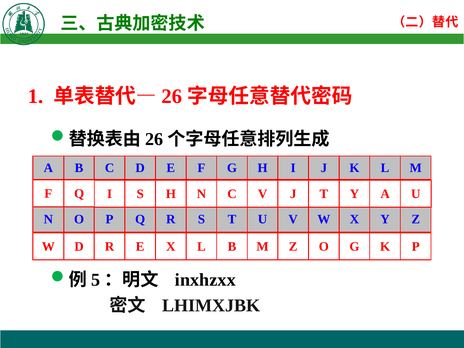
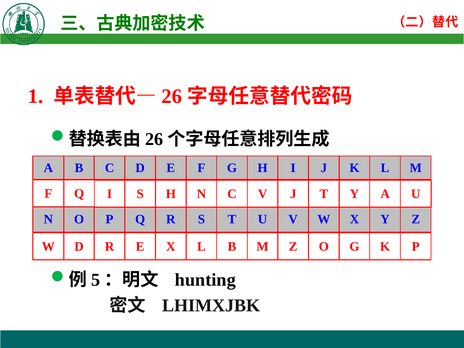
inxhzxx: inxhzxx -> hunting (205, 280)
